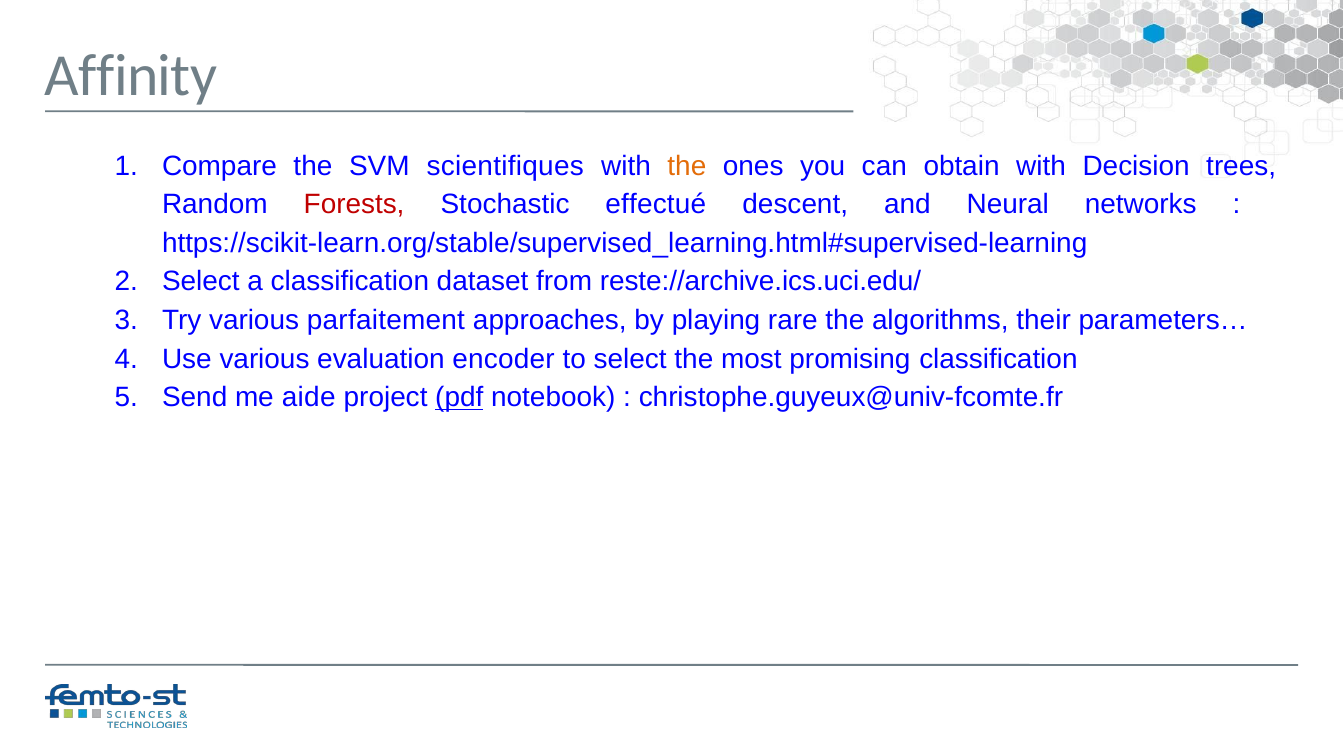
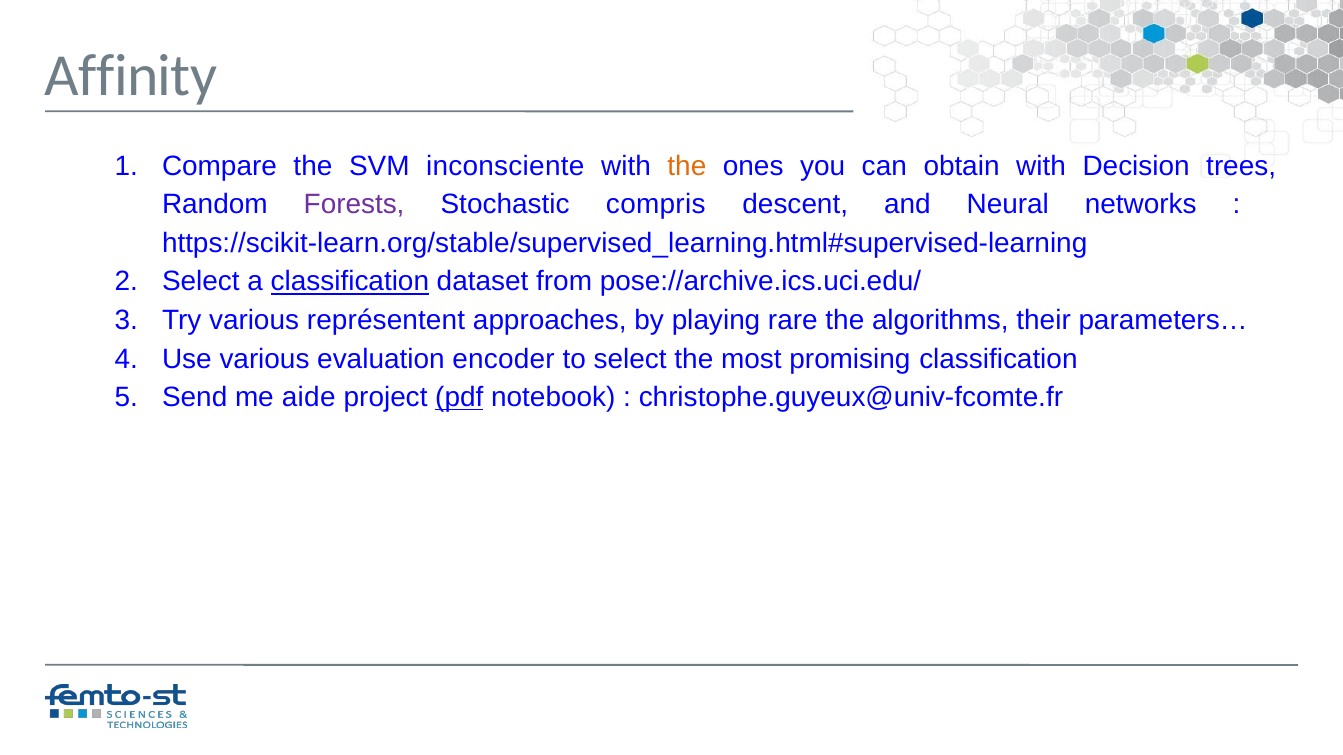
scientifiques: scientifiques -> inconsciente (505, 166)
Forests colour: red -> purple (354, 205)
effectué: effectué -> compris (656, 205)
classification underline: none -> present (350, 282)
reste://archive.ics.uci.edu/: reste://archive.ics.uci.edu/ -> pose://archive.ics.uci.edu/ (760, 282)
parfaitement: parfaitement -> représentent (386, 320)
